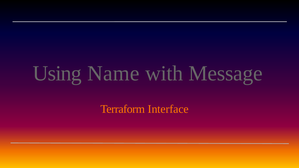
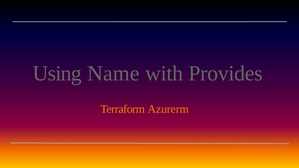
Message: Message -> Provides (226, 73)
Interface: Interface -> Azurerm (168, 109)
